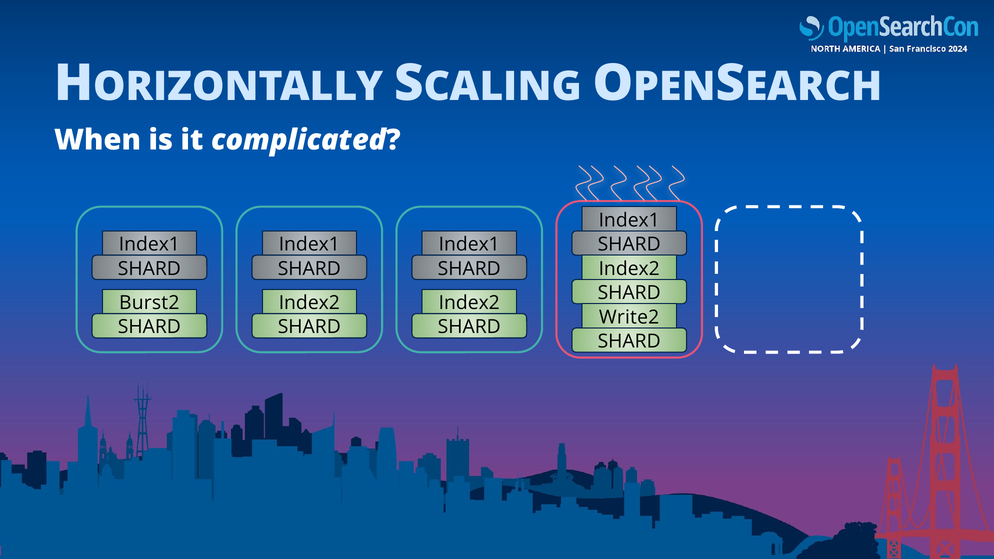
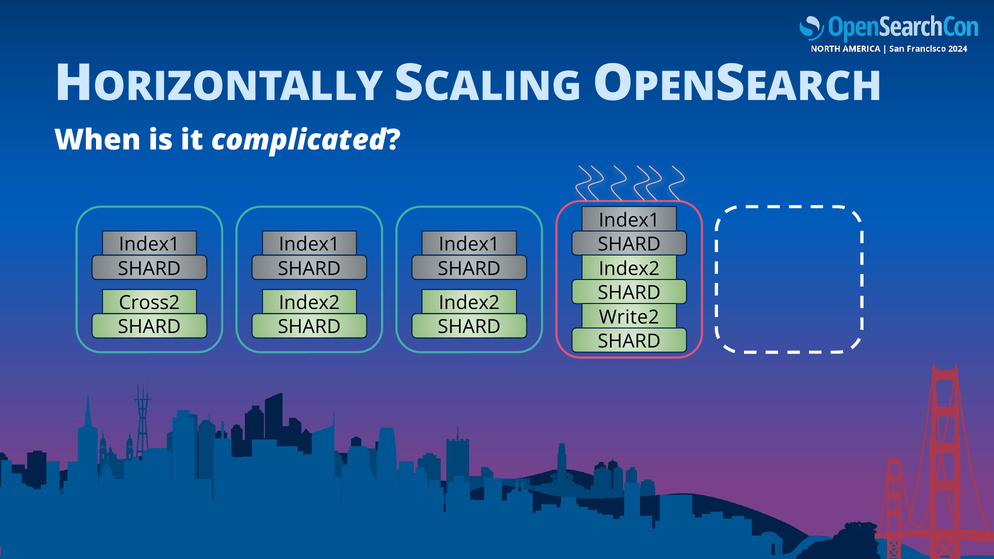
Burst2: Burst2 -> Cross2 (149, 303)
